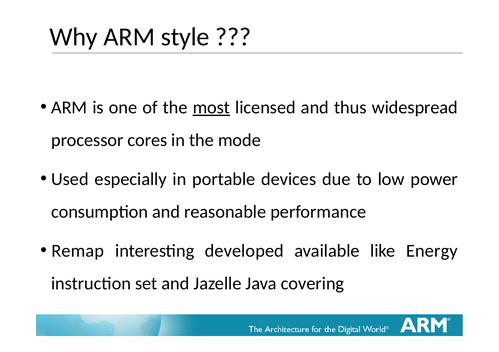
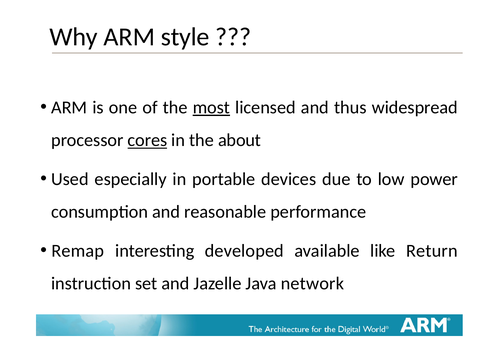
cores underline: none -> present (147, 141)
mode: mode -> about (240, 141)
Energy: Energy -> Return (432, 251)
covering: covering -> network (312, 284)
